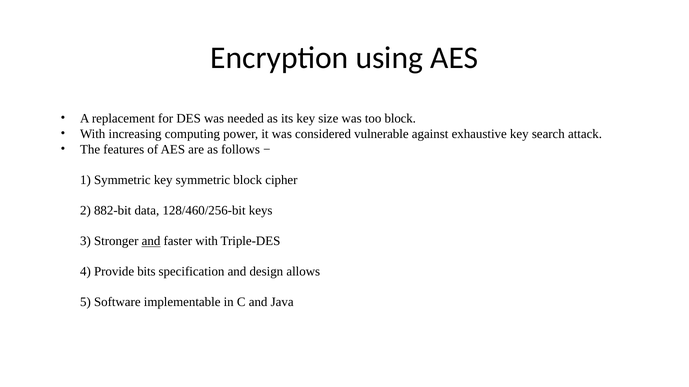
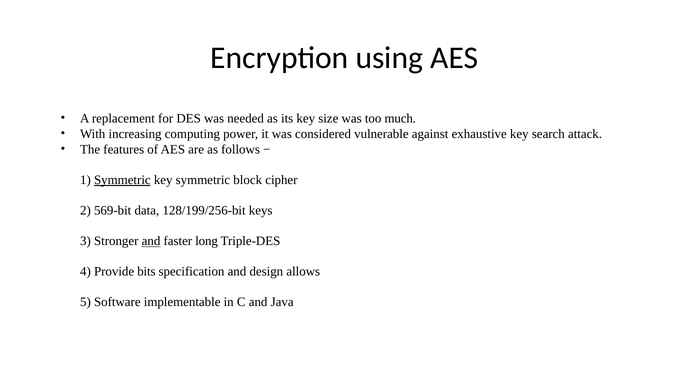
too block: block -> much (400, 119)
Symmetric underline: none -> present (122, 180)
882-bit: 882-bit -> 569-bit (113, 211)
128/460/256-bit: 128/460/256-bit -> 128/199/256-bit (204, 211)
faster with: with -> long (207, 241)
